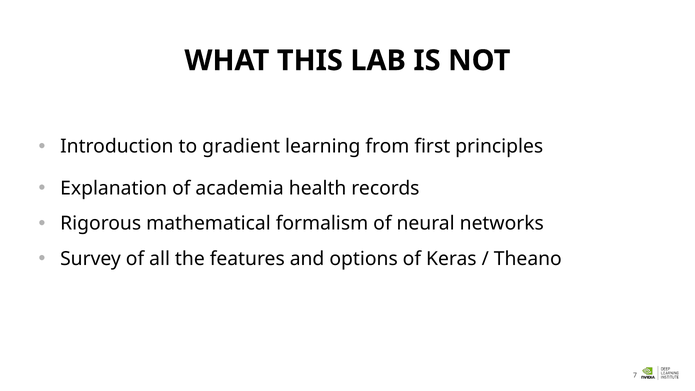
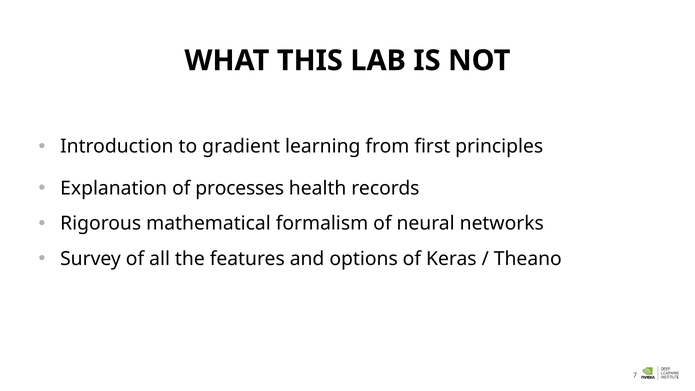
academia: academia -> processes (240, 188)
